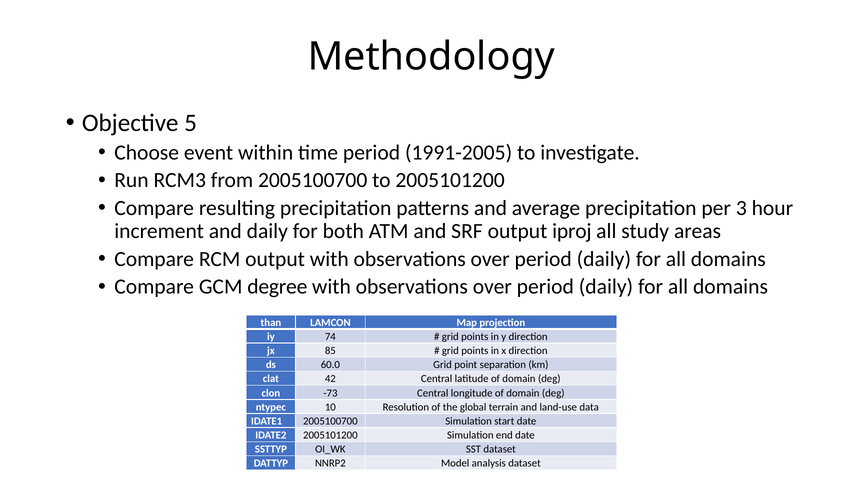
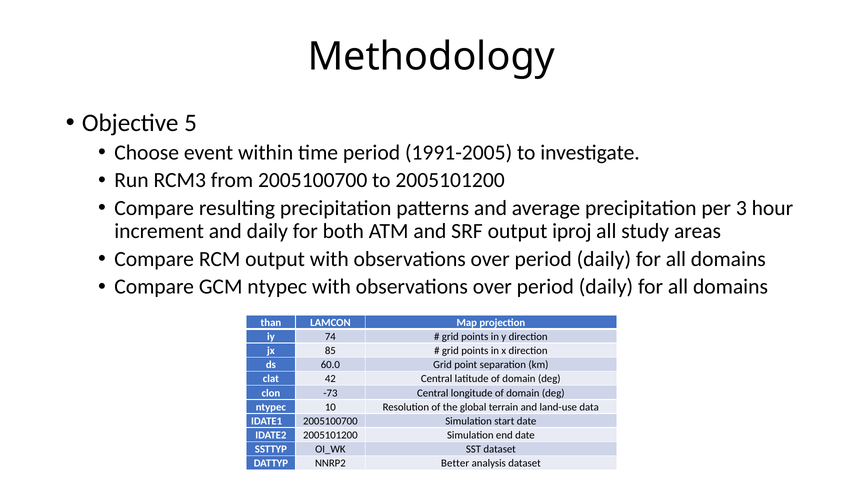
GCM degree: degree -> ntypec (277, 287)
Model: Model -> Better (455, 464)
